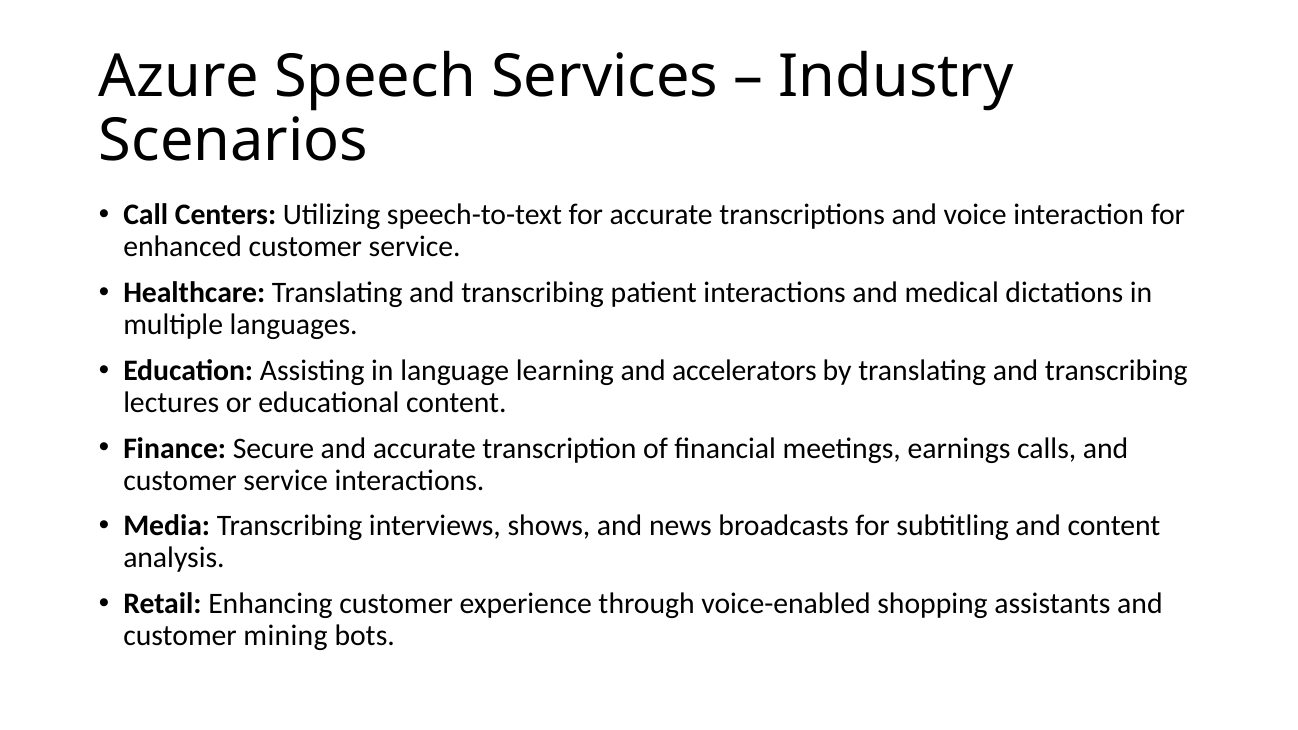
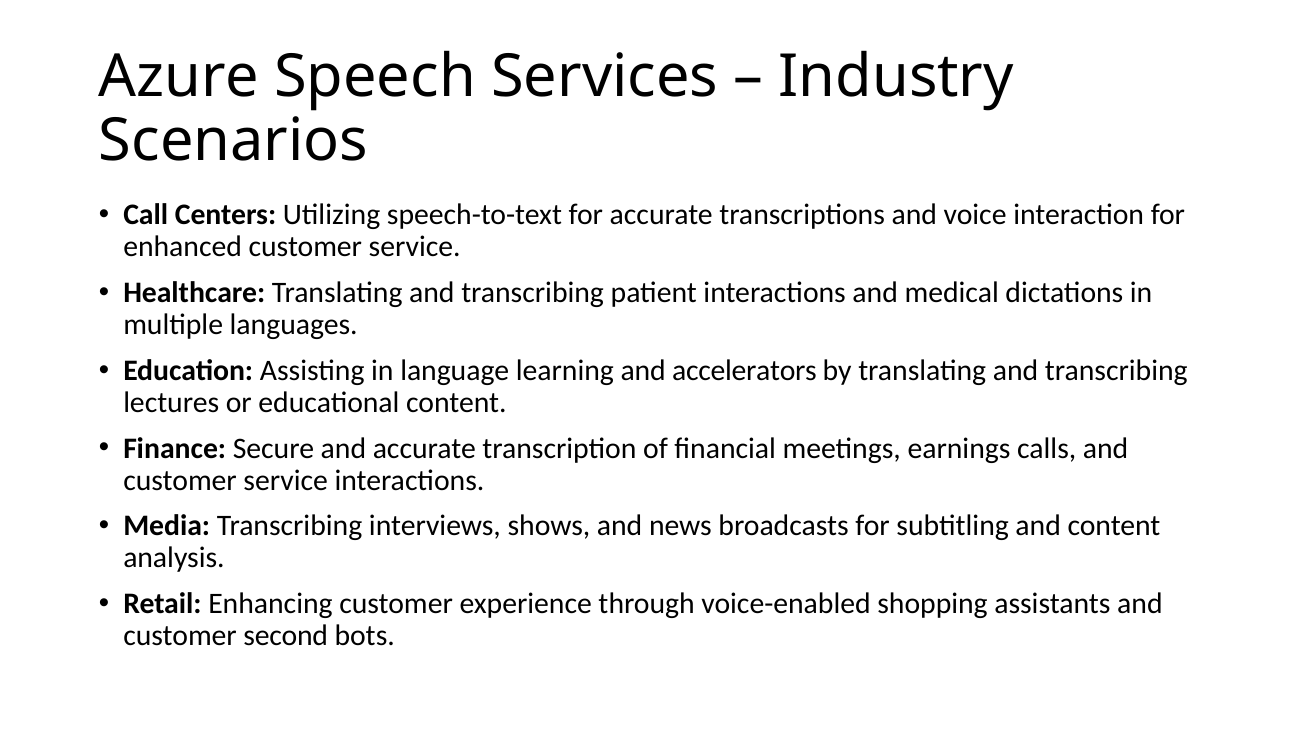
mining: mining -> second (286, 636)
